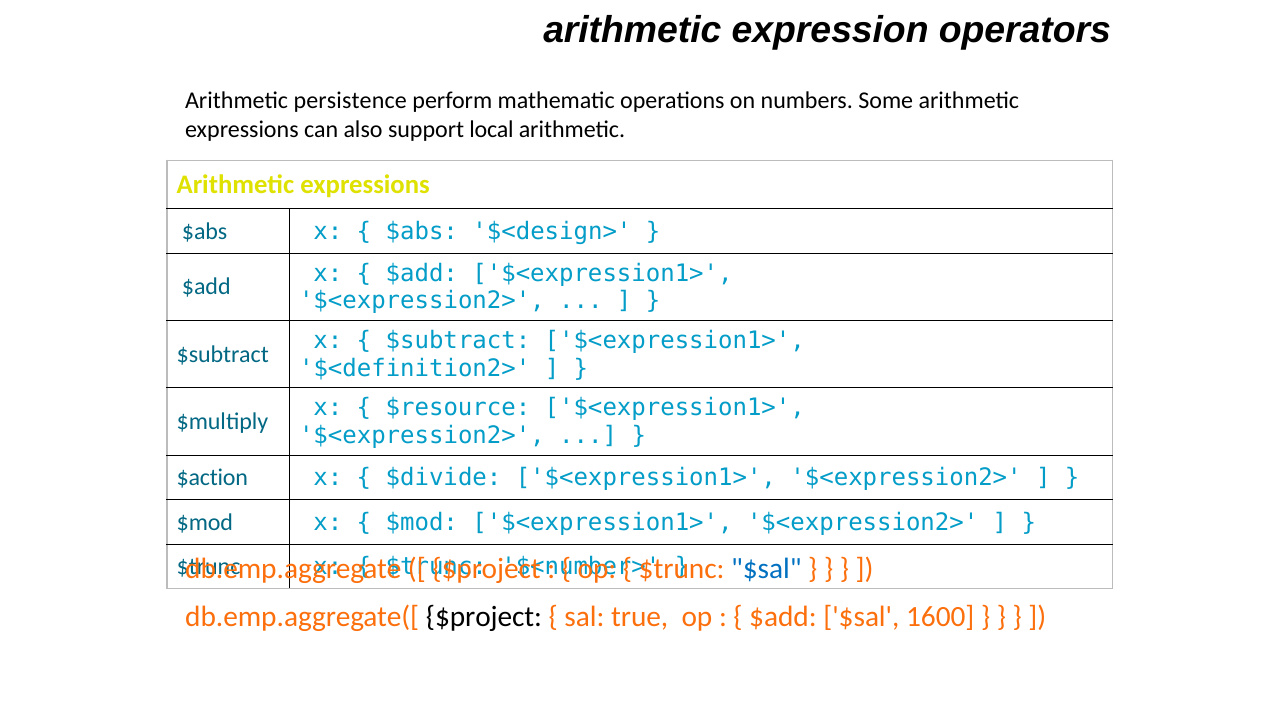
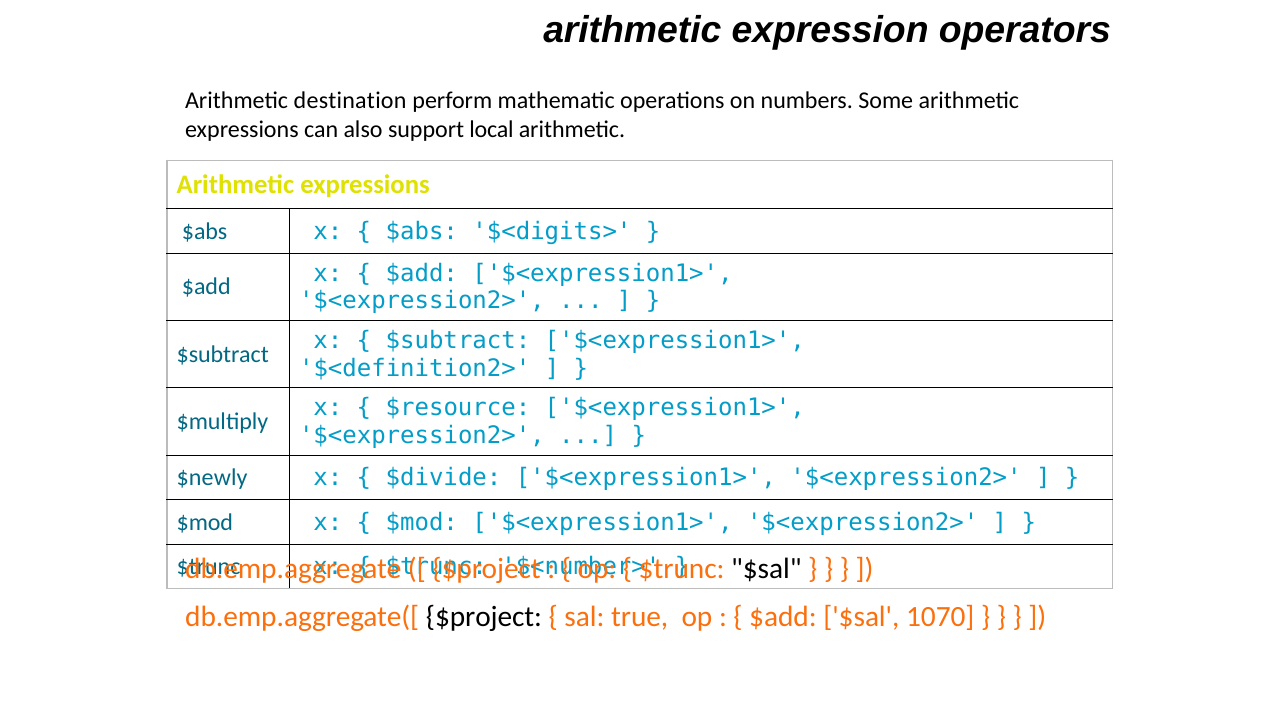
persistence: persistence -> destination (350, 101)
$<design>: $<design> -> $<digits> (552, 231)
$action: $action -> $newly (212, 477)
$sal colour: blue -> black (766, 569)
1600: 1600 -> 1070 (940, 617)
